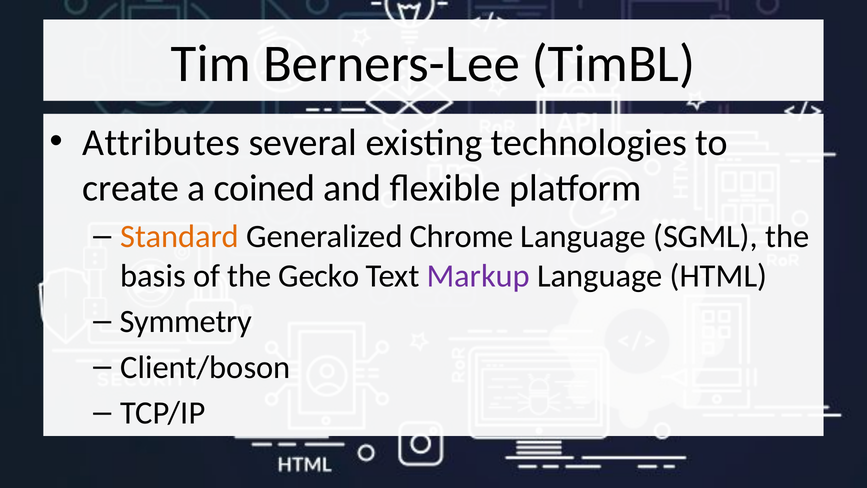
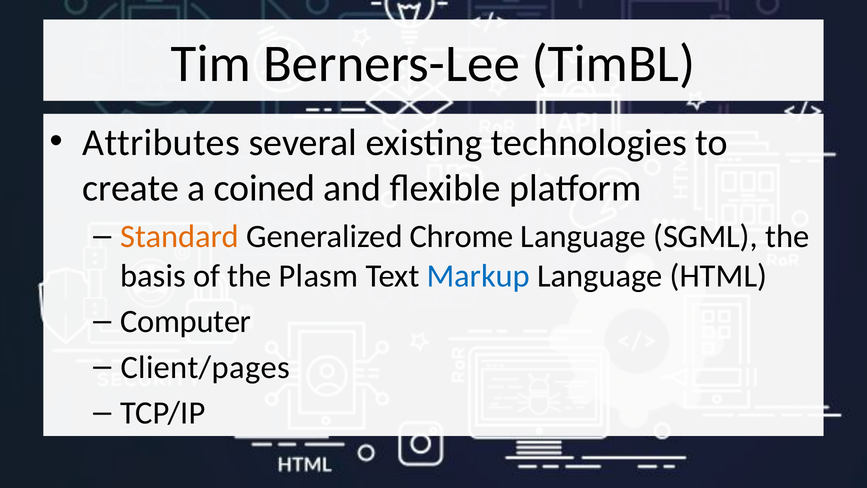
Gecko: Gecko -> Plasm (319, 276)
Markup colour: purple -> blue (478, 276)
Symmetry: Symmetry -> Computer (186, 321)
Client/boson: Client/boson -> Client/pages (205, 367)
